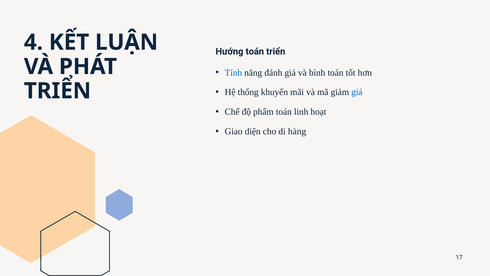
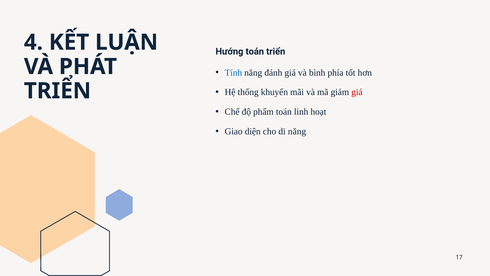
bình toán: toán -> phía (336, 73)
giá colour: blue -> red (357, 92)
di hàng: hàng -> năng (297, 131)
